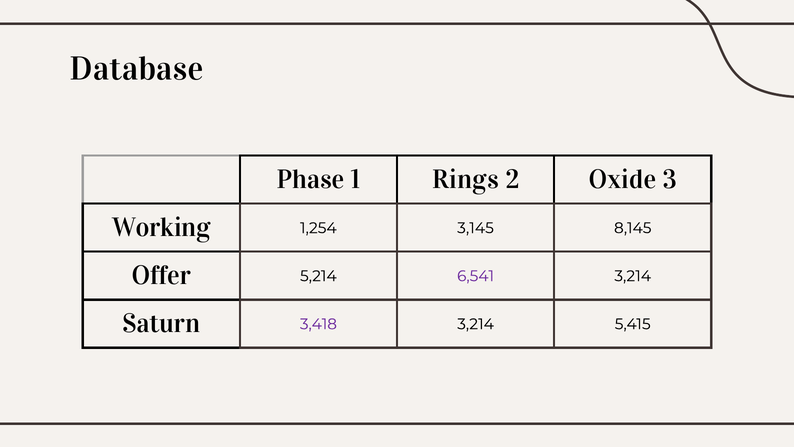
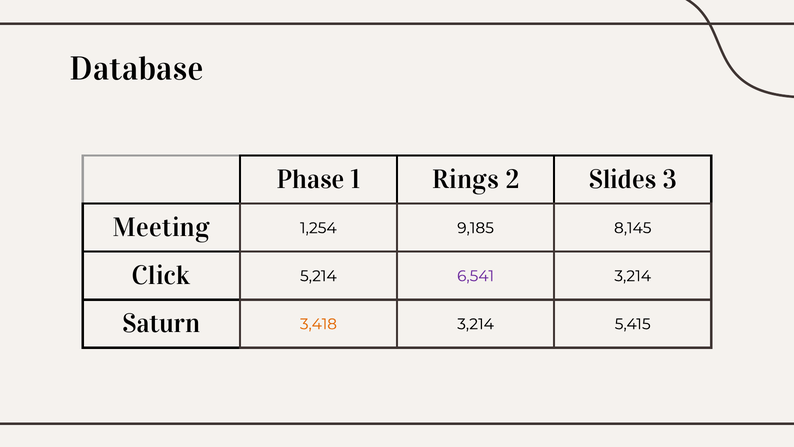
Oxide: Oxide -> Slides (623, 179)
Working: Working -> Meeting (161, 227)
3,145: 3,145 -> 9,185 (476, 228)
Offer: Offer -> Click (161, 275)
3,418 colour: purple -> orange (318, 324)
